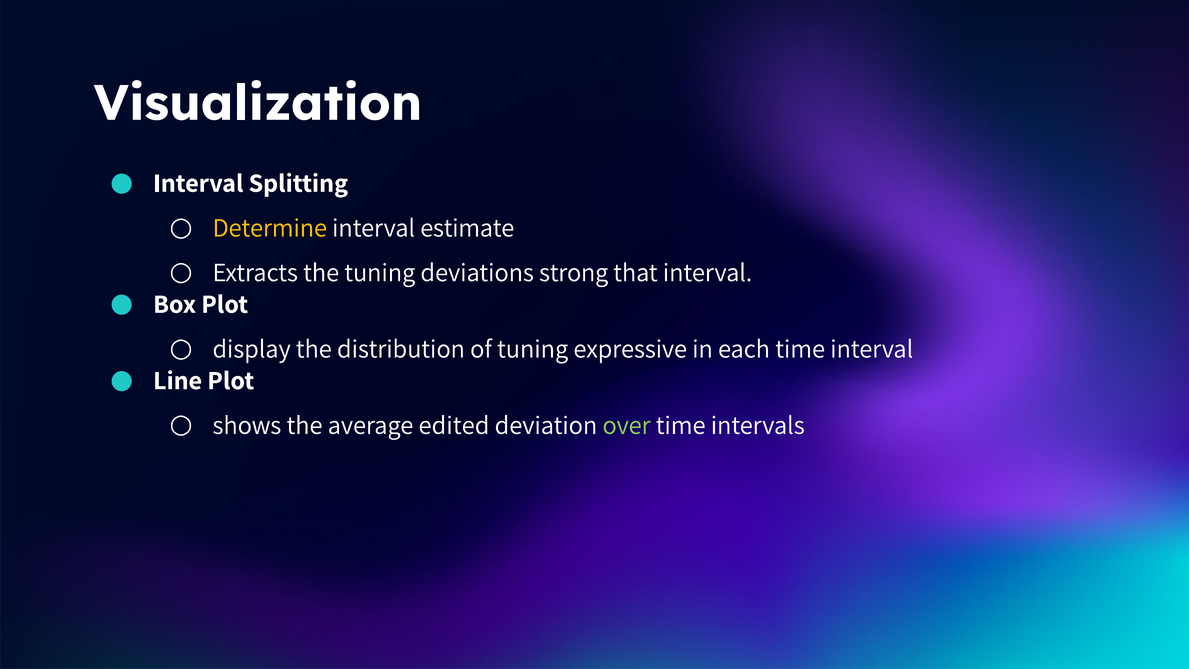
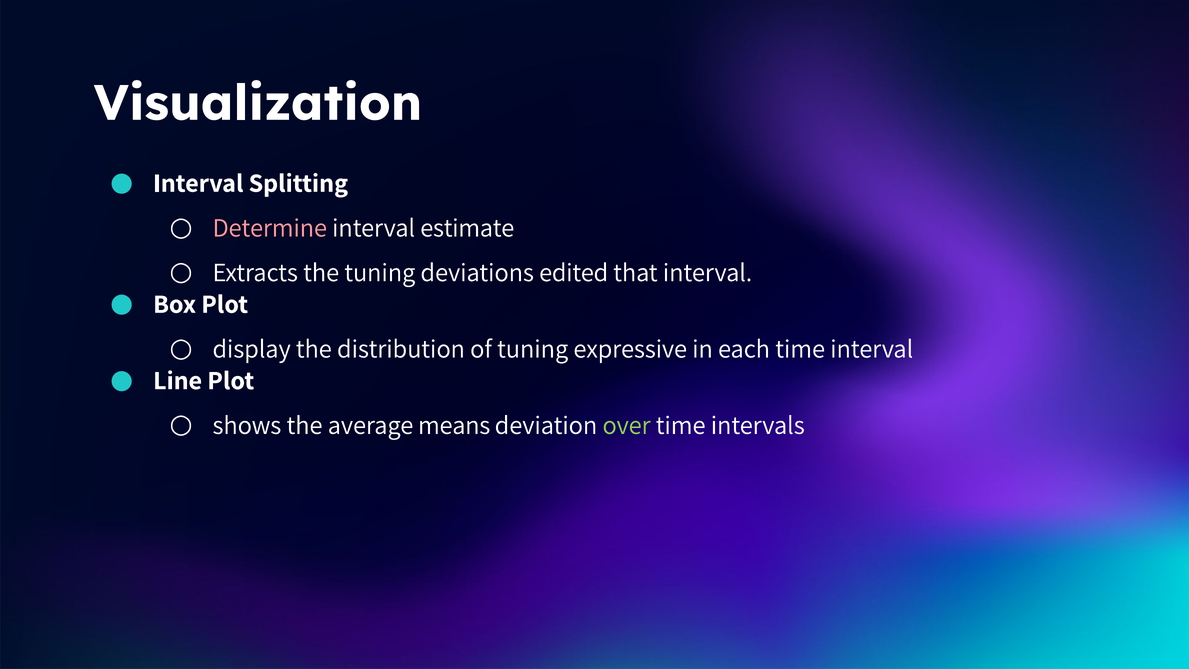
Determine colour: yellow -> pink (270, 228)
strong: strong -> edited (574, 272)
edited: edited -> means (454, 425)
